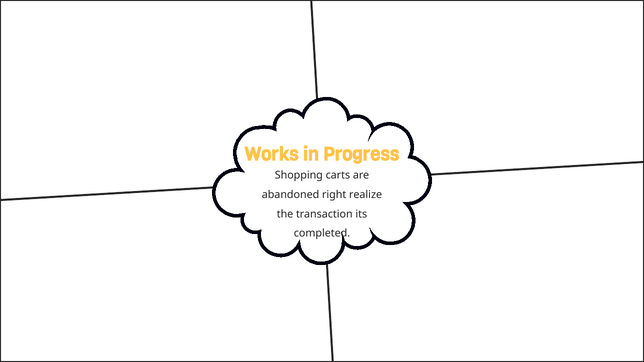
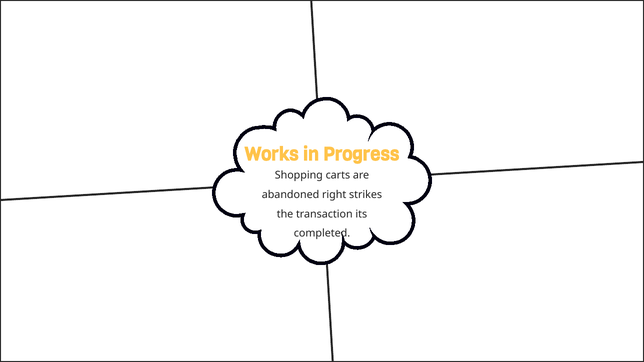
realize: realize -> strikes (366, 195)
